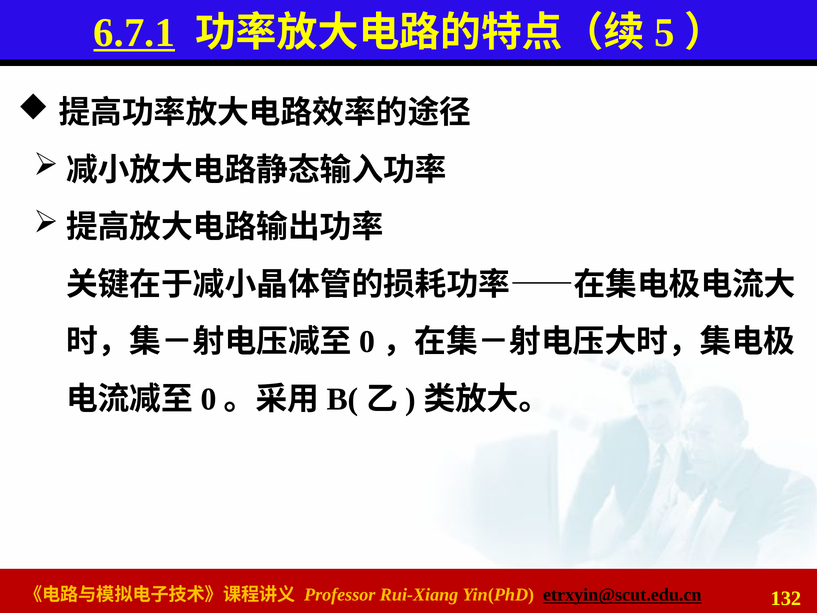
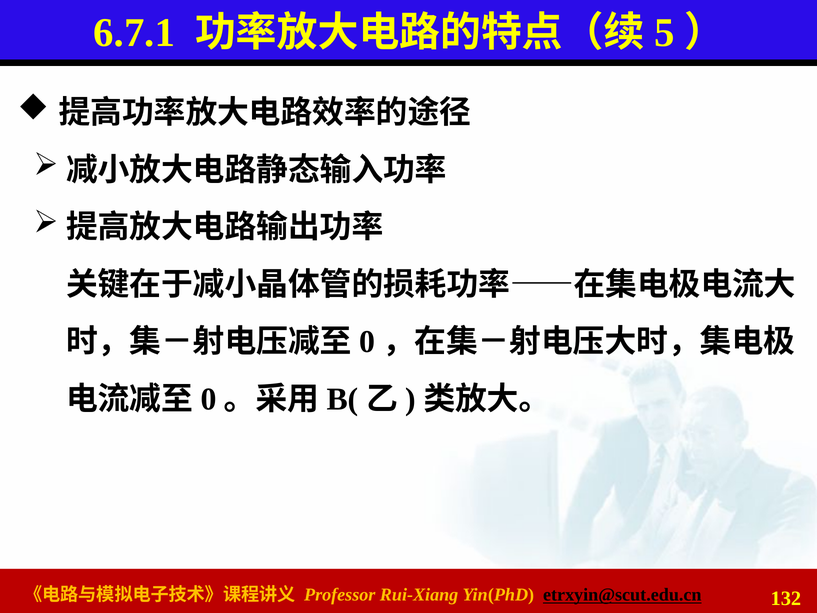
6.7.1 underline: present -> none (134, 33)
